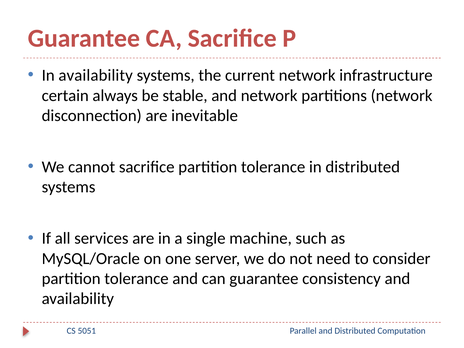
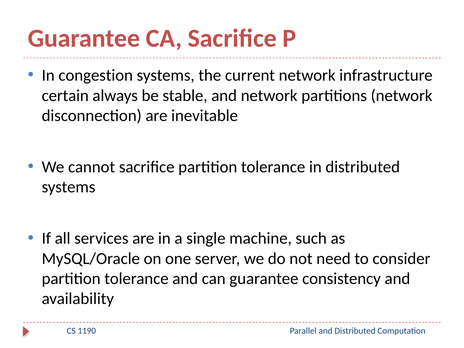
In availability: availability -> congestion (96, 75)
5051: 5051 -> 1190 (87, 331)
